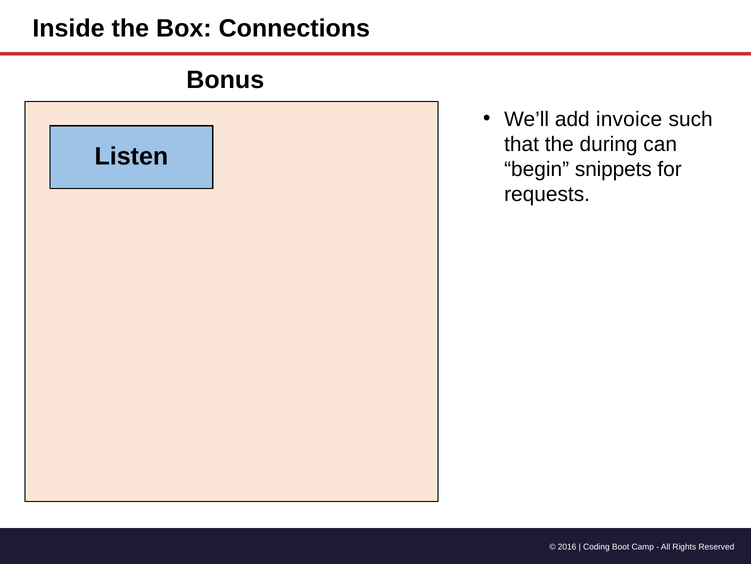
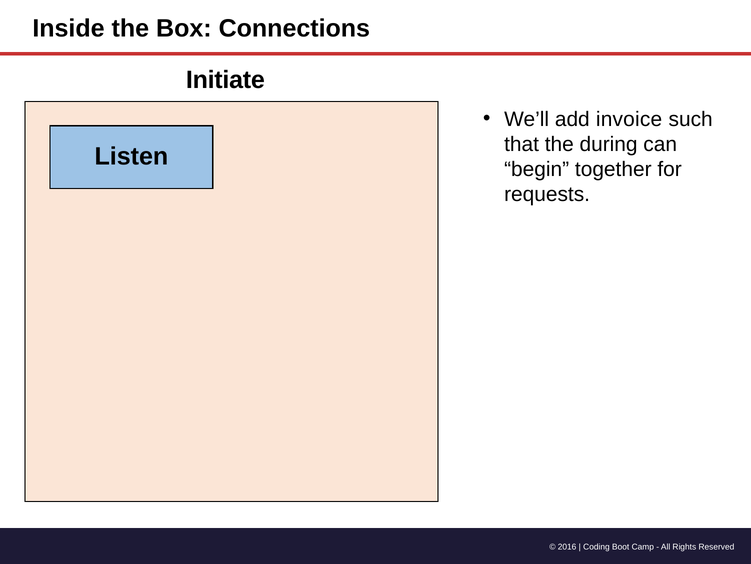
Bonus: Bonus -> Initiate (225, 80)
snippets: snippets -> together (613, 169)
